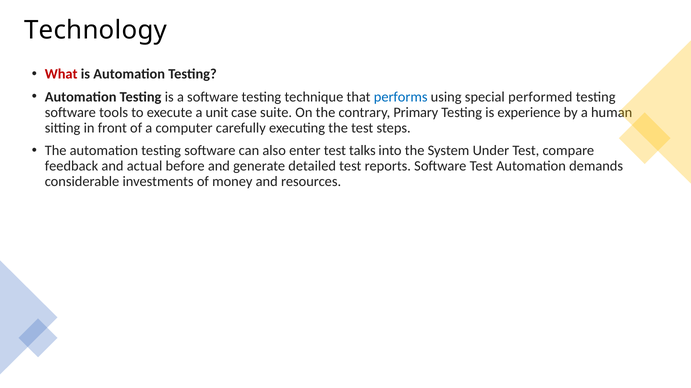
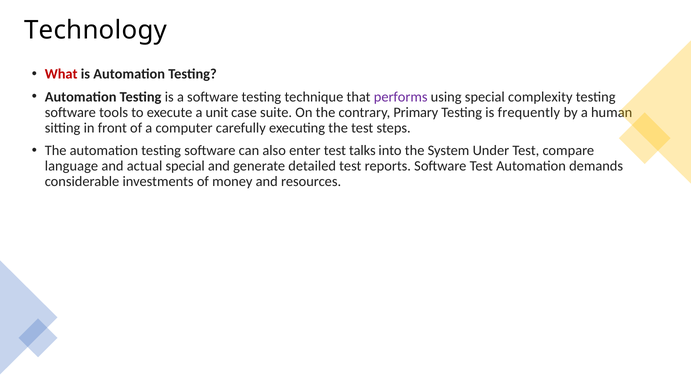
performs colour: blue -> purple (401, 97)
performed: performed -> complexity (540, 97)
experience: experience -> frequently (529, 113)
feedback: feedback -> language (71, 166)
actual before: before -> special (185, 166)
